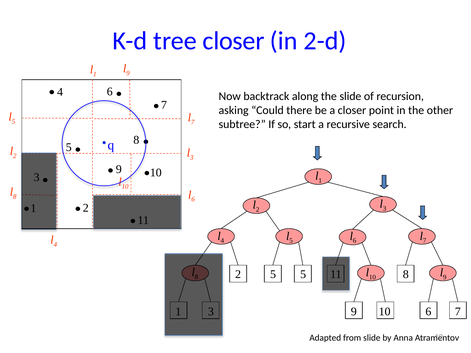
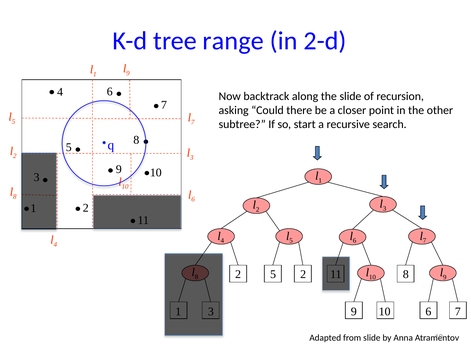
tree closer: closer -> range (233, 41)
5 5: 5 -> 2 (303, 275)
